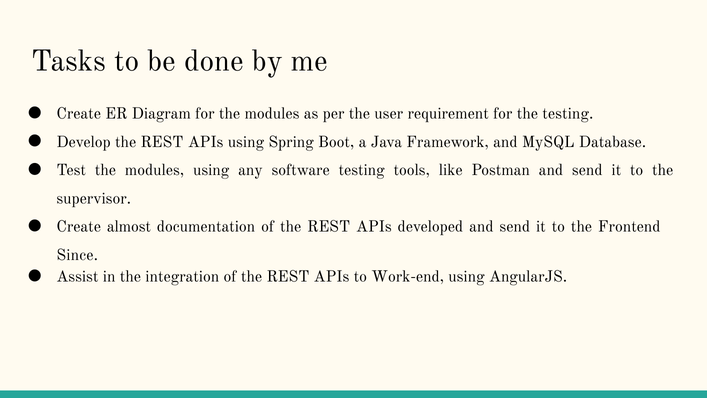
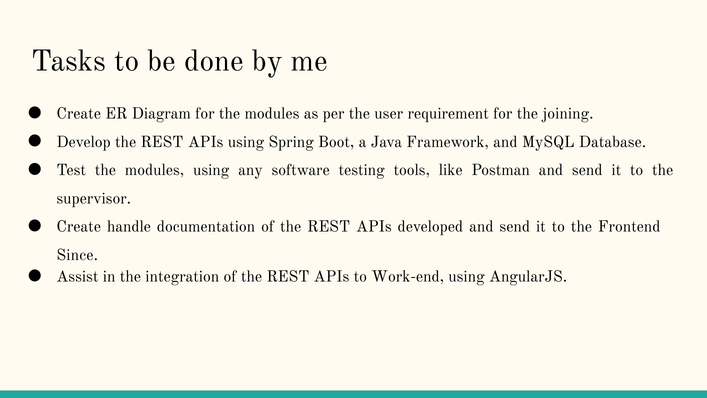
the testing: testing -> joining (568, 113)
almost: almost -> handle (129, 226)
